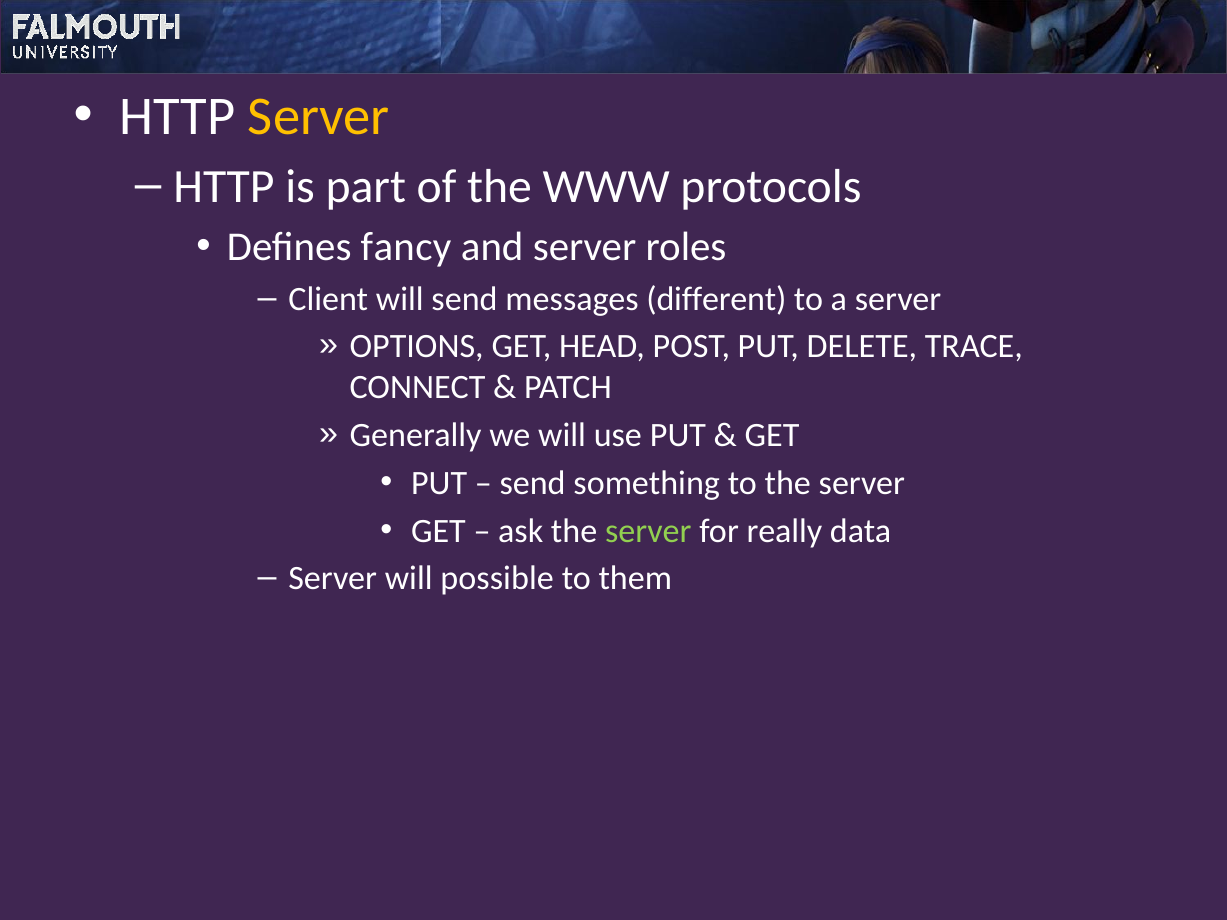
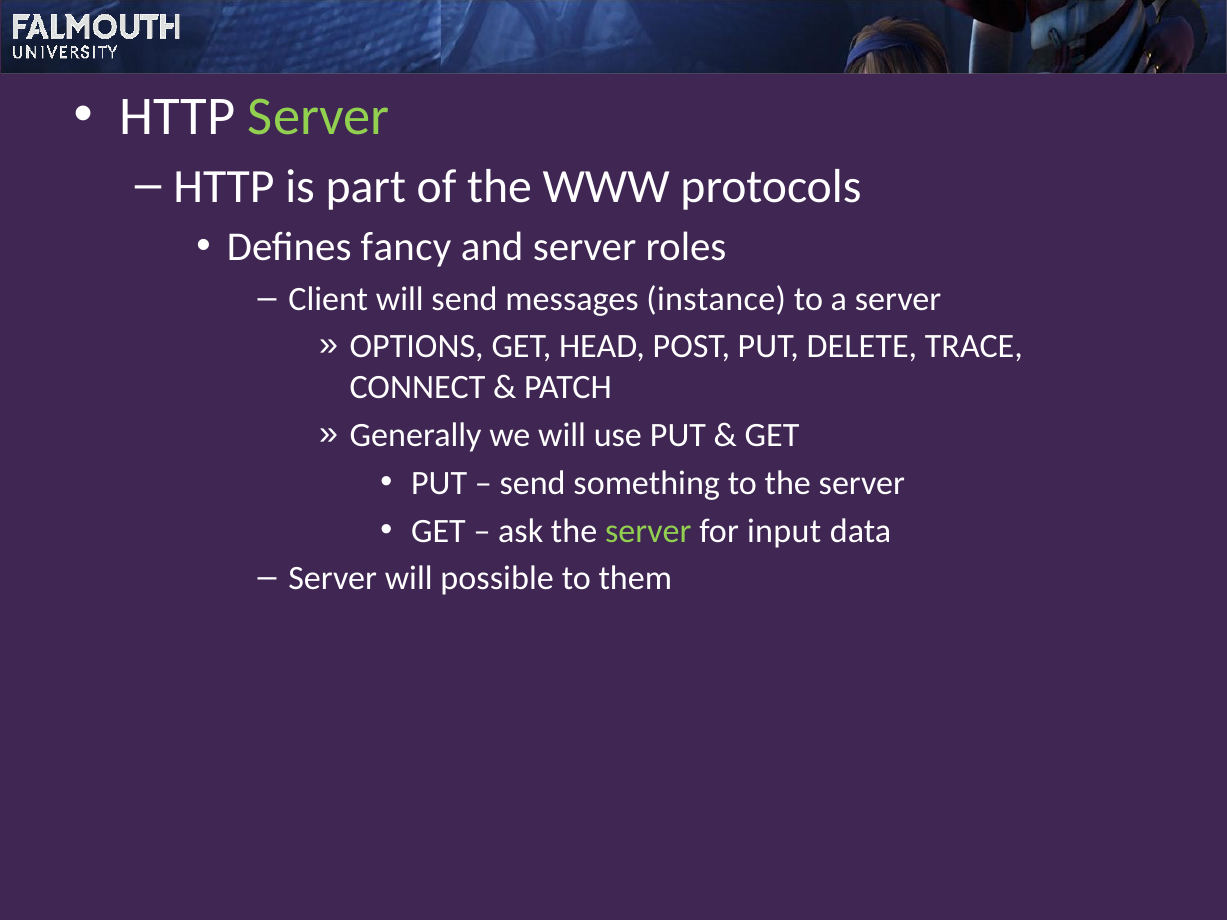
Server colour: yellow -> light green (319, 116)
different: different -> instance (716, 299)
really: really -> input (784, 531)
